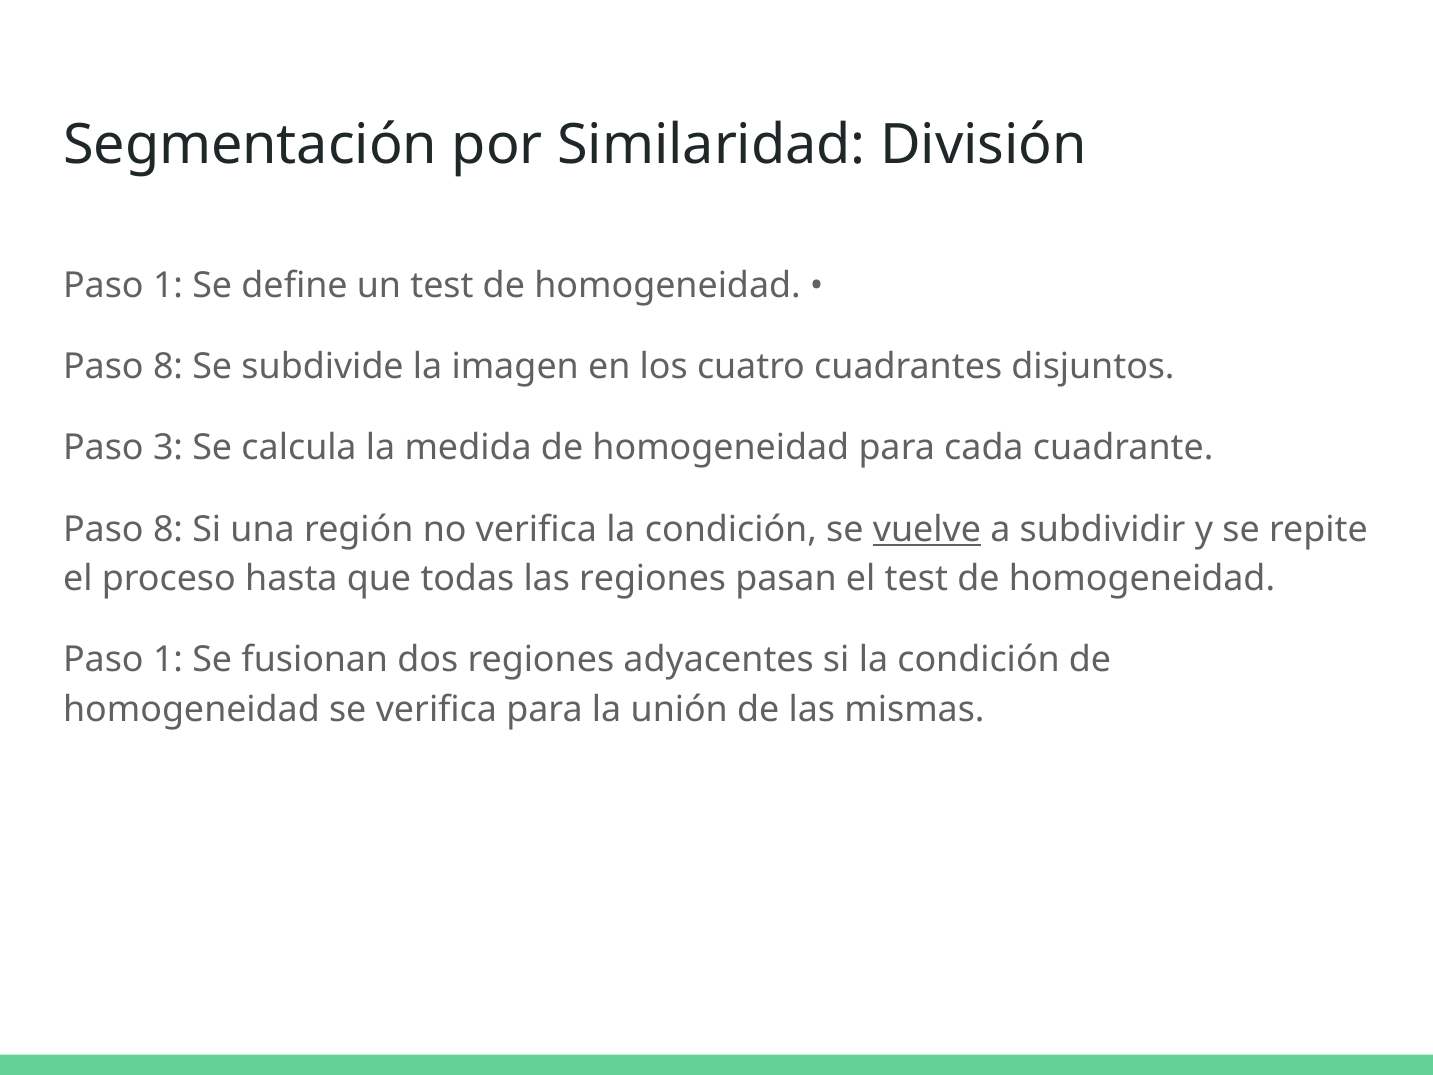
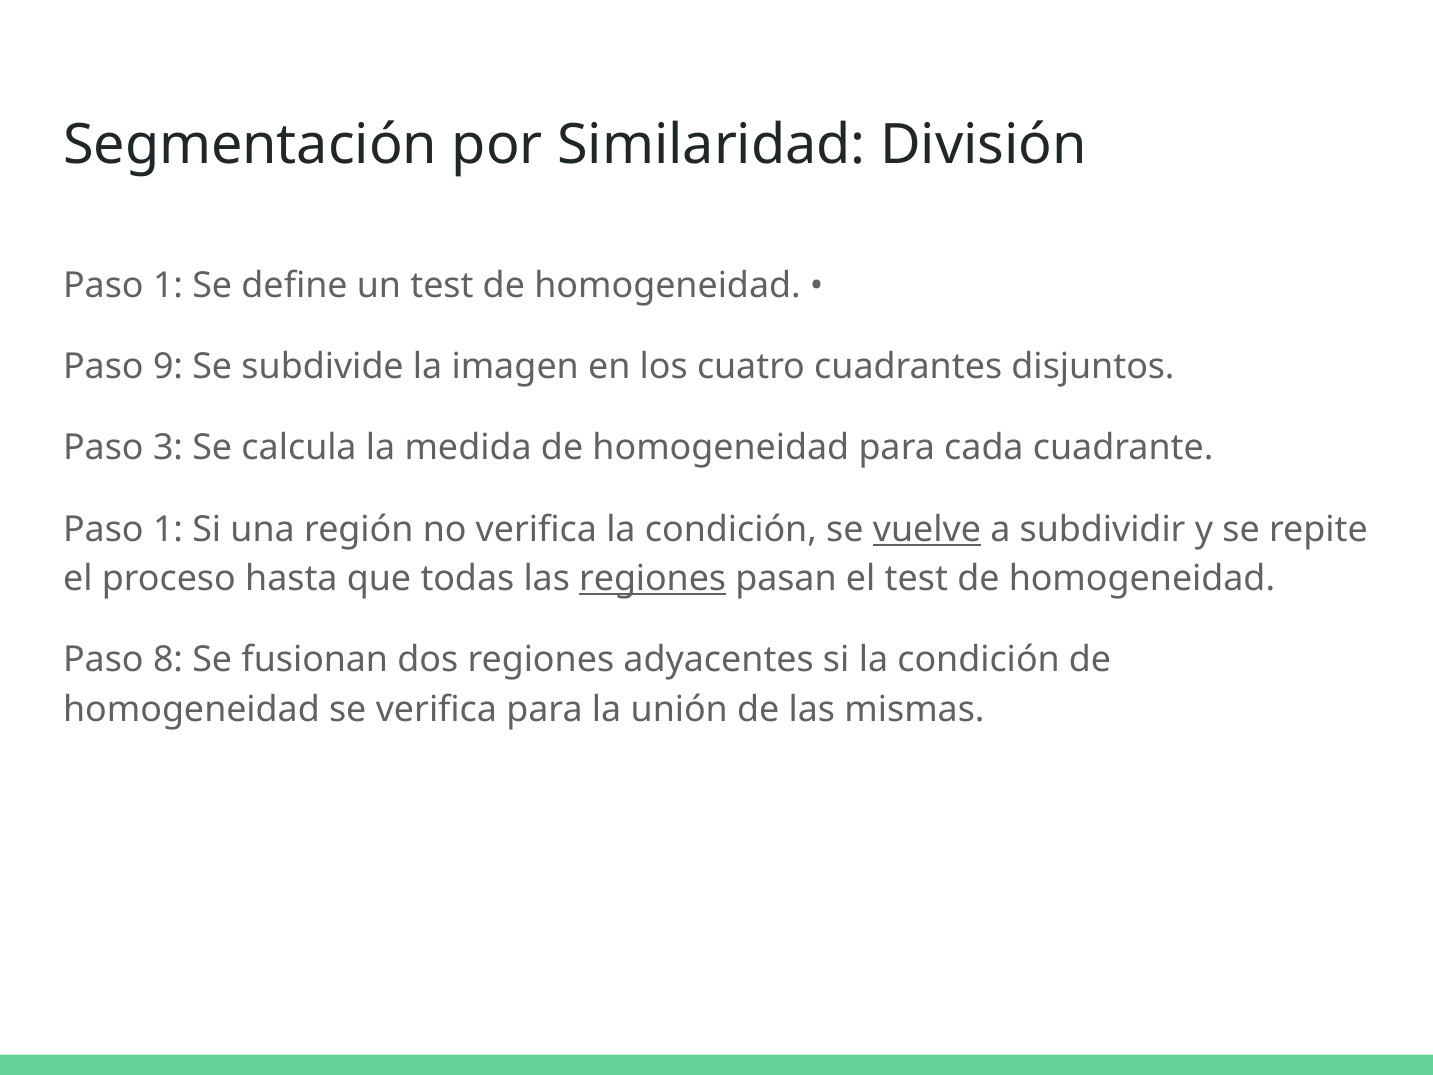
8: 8 -> 9 (168, 367)
8: 8 -> 1 (168, 529)
regiones underline: none -> present (653, 579)
1: 1 -> 8 (168, 660)
